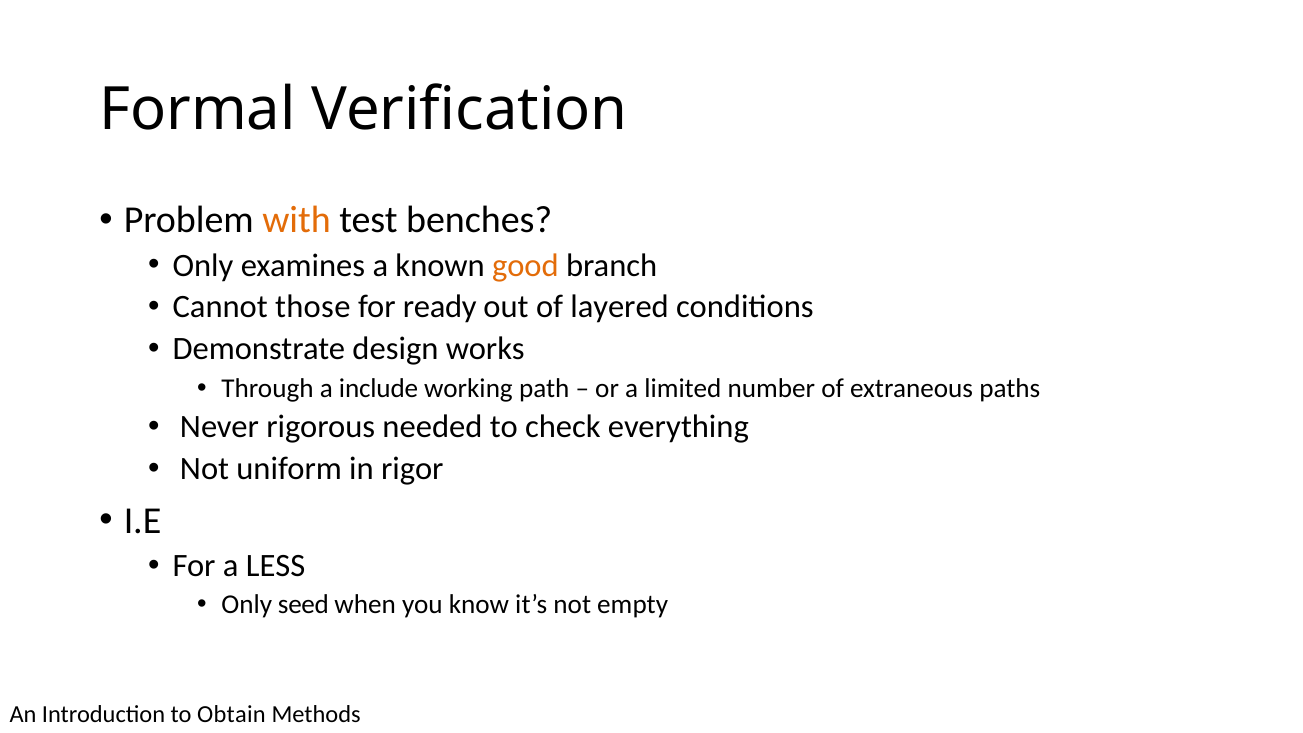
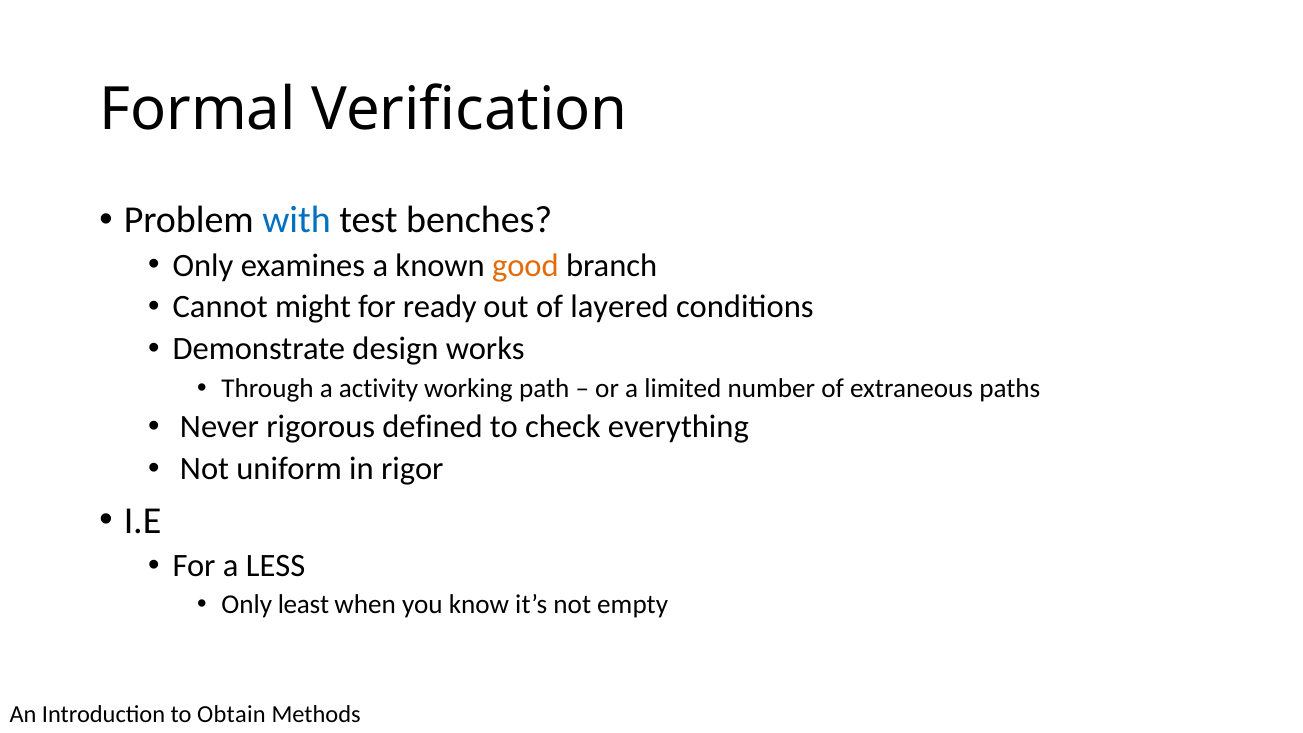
with colour: orange -> blue (297, 220)
those: those -> might (313, 307)
include: include -> activity (378, 388)
needed: needed -> defined (433, 427)
seed: seed -> least (303, 605)
